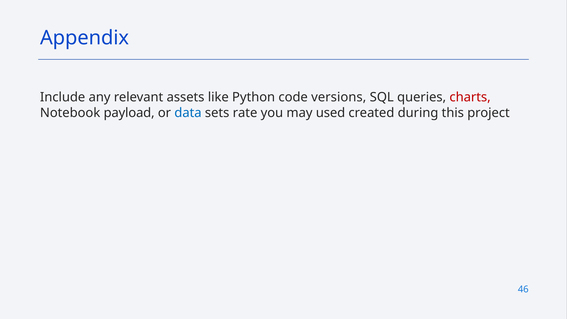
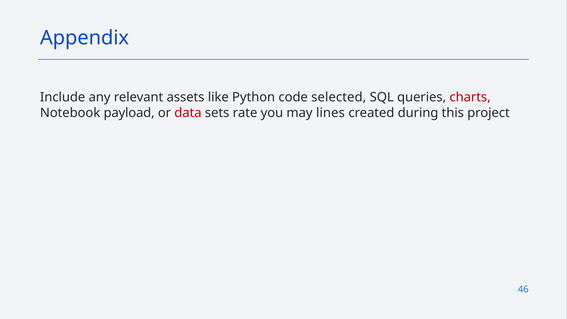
versions: versions -> selected (339, 97)
data colour: blue -> red (188, 113)
used: used -> lines (330, 113)
